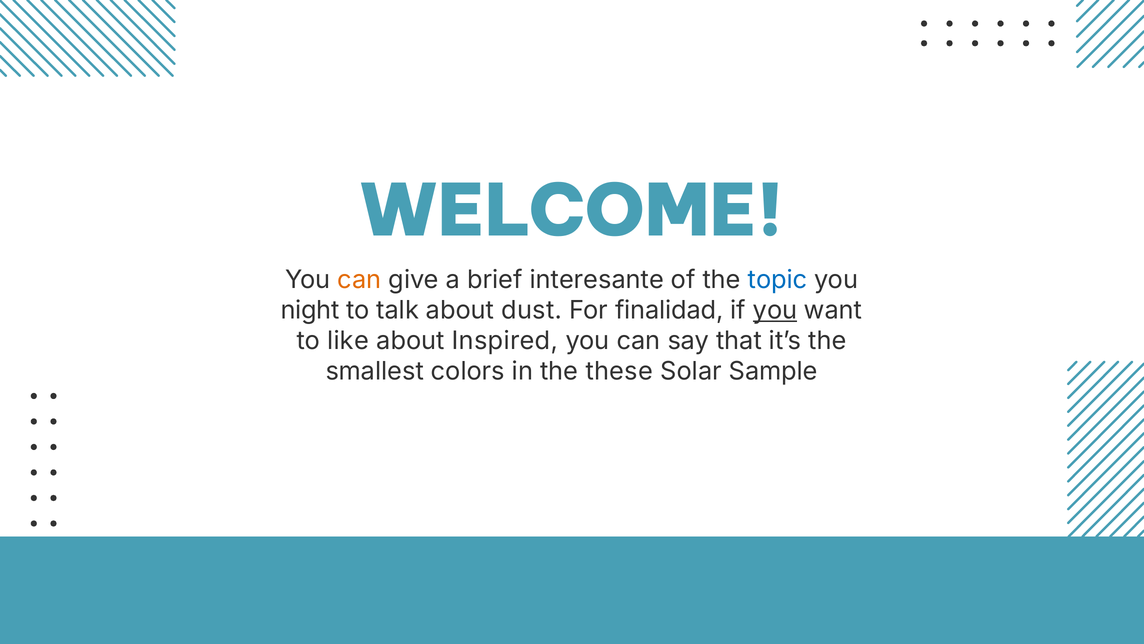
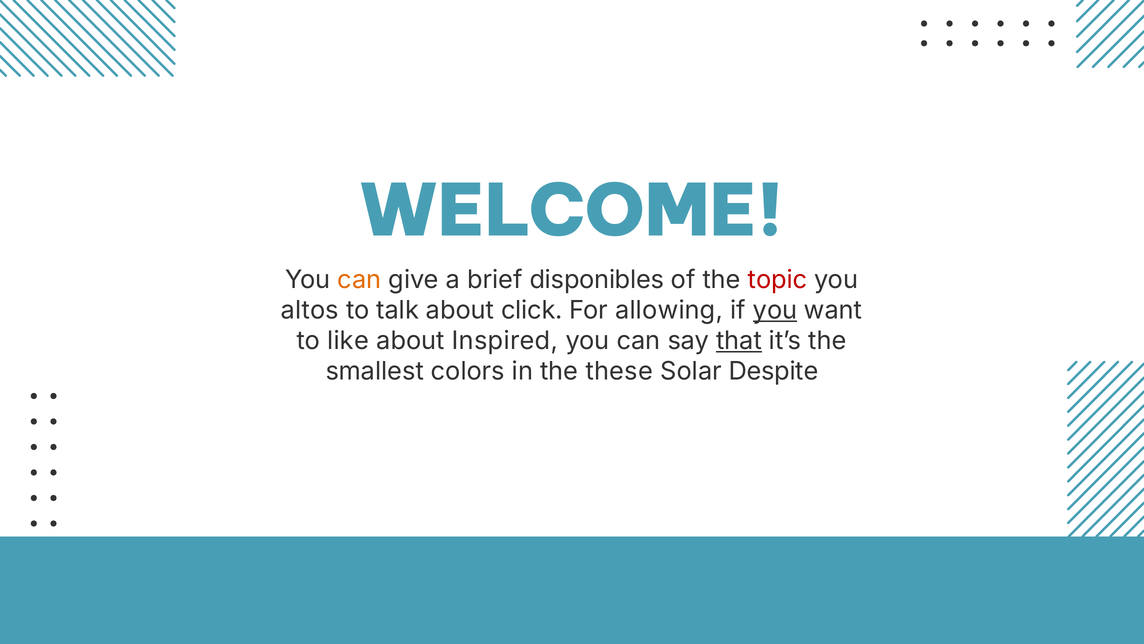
interesante: interesante -> disponibles (597, 280)
topic colour: blue -> red (777, 280)
night: night -> altos (310, 310)
dust: dust -> click (532, 310)
finalidad: finalidad -> allowing (669, 310)
that underline: none -> present (739, 341)
Sample: Sample -> Despite (773, 371)
